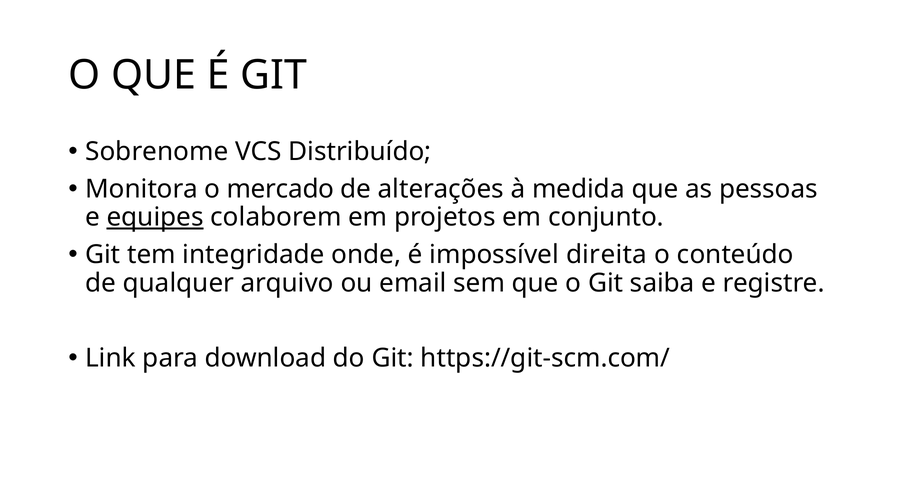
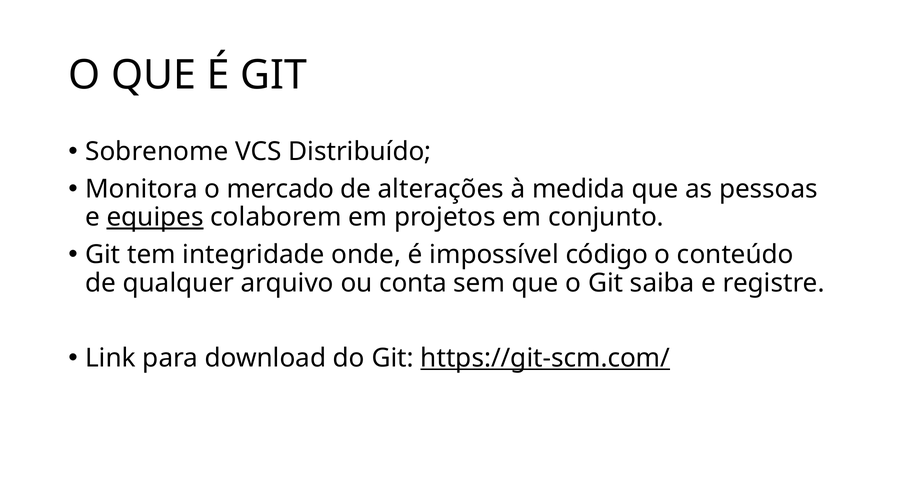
direita: direita -> código (607, 255)
email: email -> conta (413, 283)
https://git-scm.com/ underline: none -> present (545, 359)
